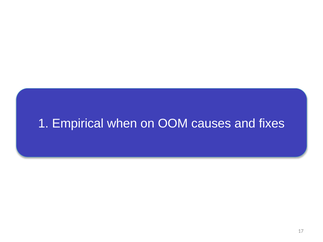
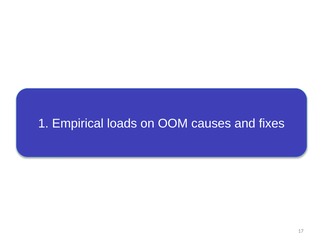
when: when -> loads (122, 124)
